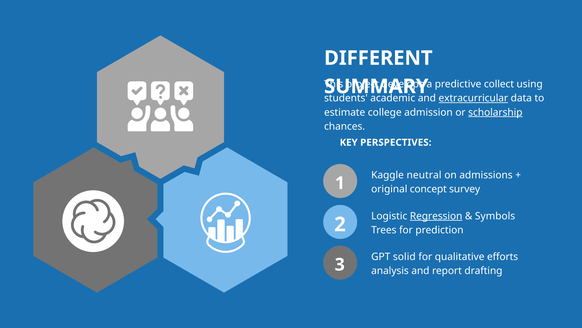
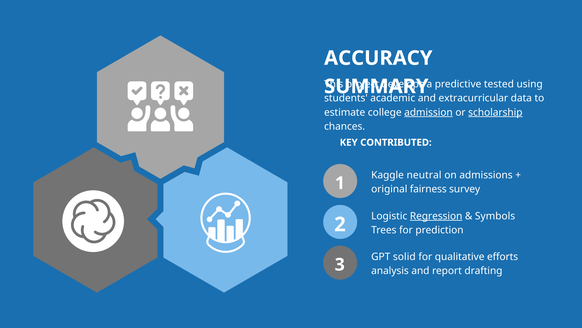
DIFFERENT: DIFFERENT -> ACCURACY (378, 58)
collect: collect -> tested (499, 84)
extracurricular underline: present -> none (473, 98)
admission underline: none -> present (428, 112)
PERSPECTIVES: PERSPECTIVES -> CONTRIBUTED (396, 142)
concept: concept -> fairness (428, 189)
